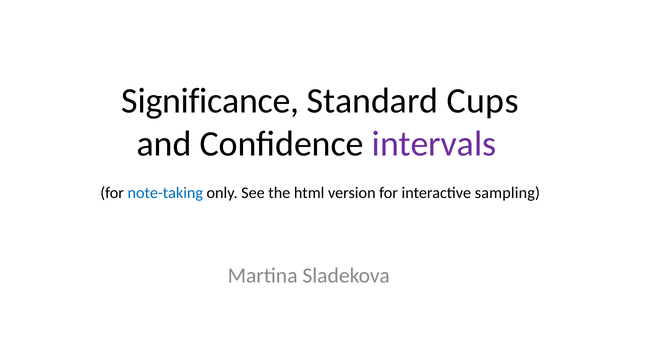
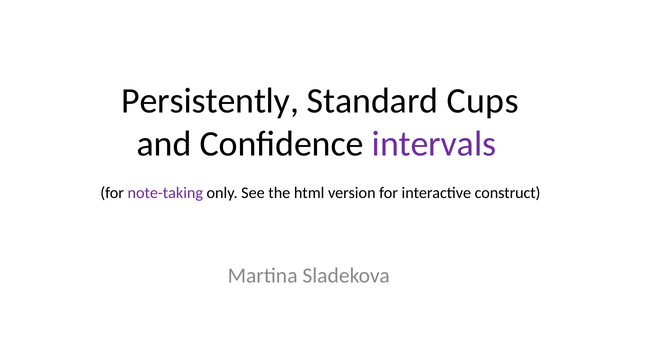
Significance: Significance -> Persistently (210, 101)
note-taking colour: blue -> purple (165, 193)
sampling: sampling -> construct (508, 193)
